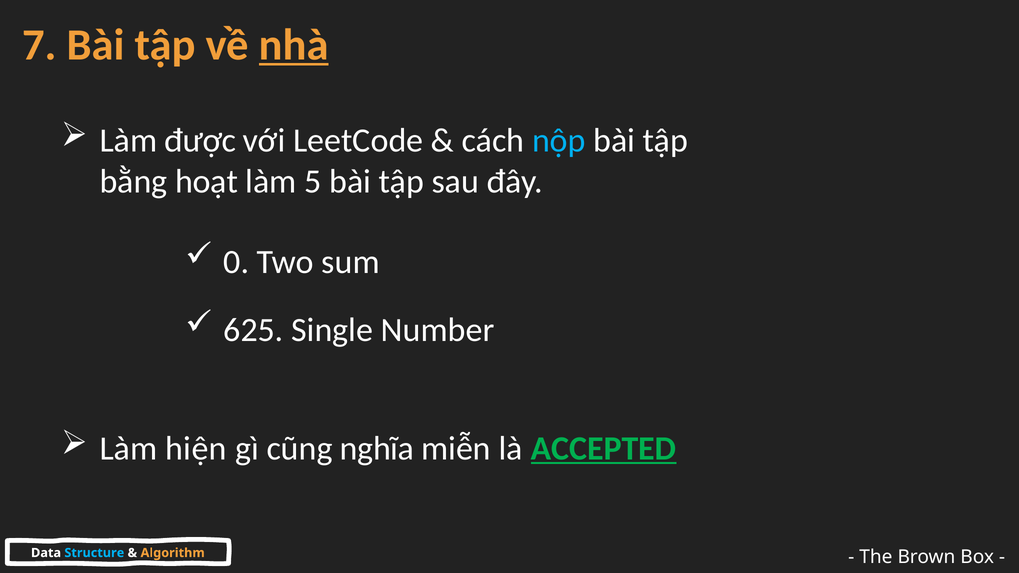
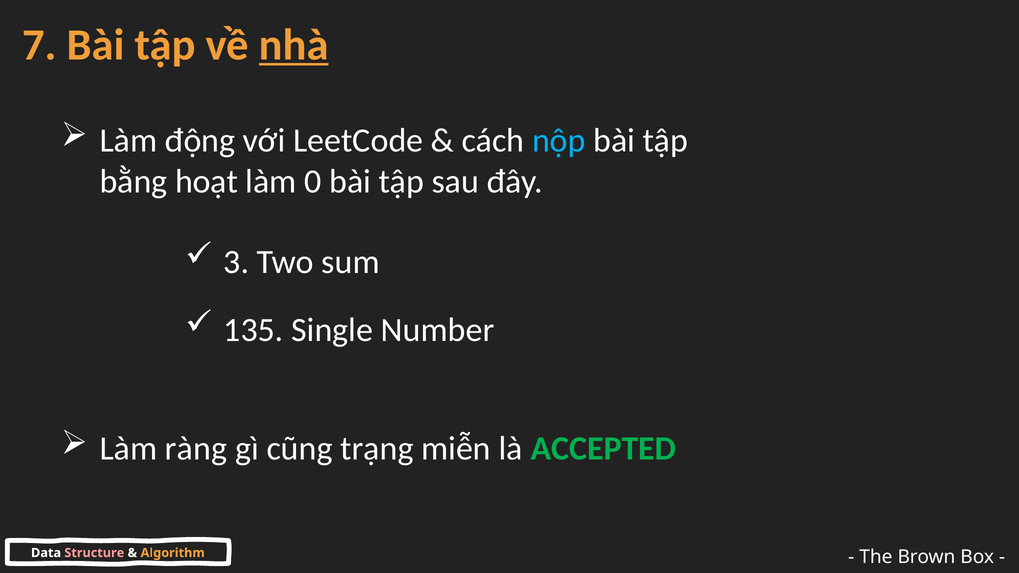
được: được -> động (200, 141)
5: 5 -> 0 (313, 181)
0: 0 -> 3 (236, 262)
625: 625 -> 135 (253, 330)
hiện: hiện -> ràng (196, 448)
nghĩa: nghĩa -> trạng (377, 448)
ACCEPTED underline: present -> none (604, 448)
Structure colour: light blue -> pink (94, 553)
